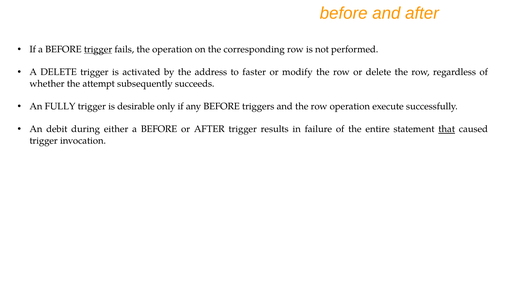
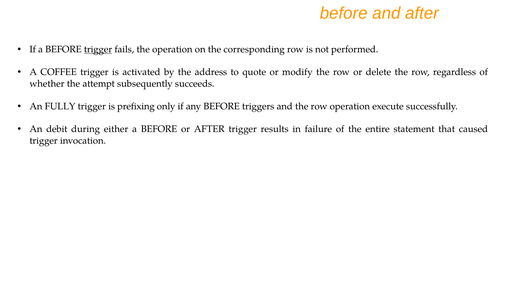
A DELETE: DELETE -> COFFEE (59, 72)
faster: faster -> quote (254, 72)
desirable: desirable -> prefixing (136, 106)
that underline: present -> none (447, 129)
